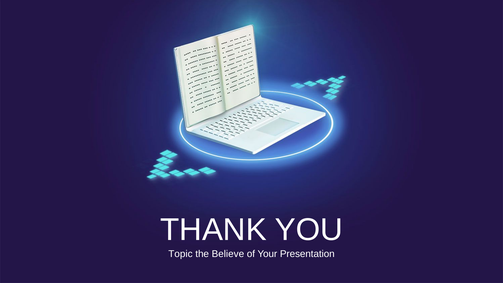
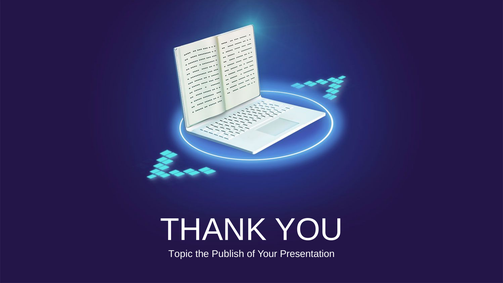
Believe: Believe -> Publish (228, 254)
